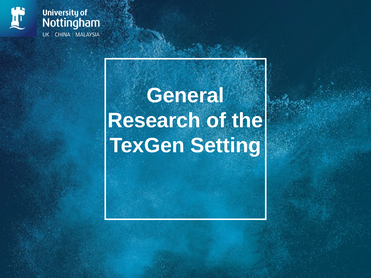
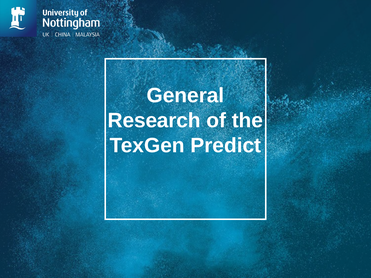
Setting: Setting -> Predict (226, 146)
